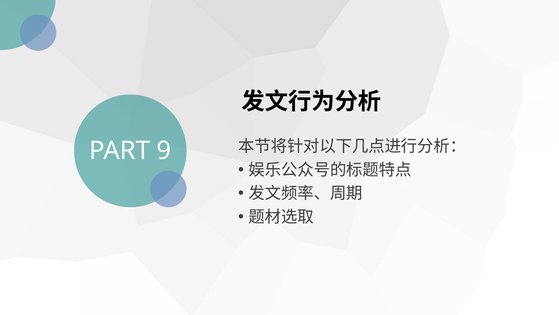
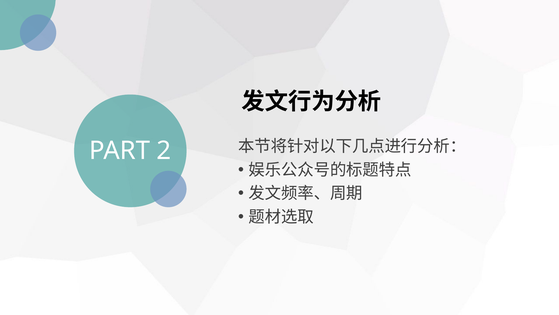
9: 9 -> 2 (164, 150)
